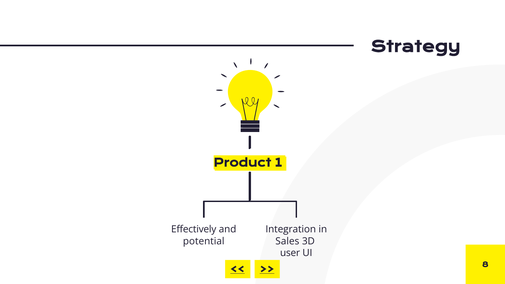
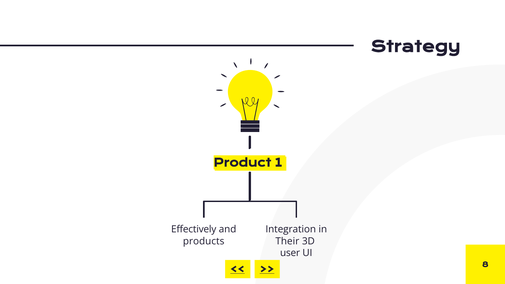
potential: potential -> products (204, 241)
Sales: Sales -> Their (287, 241)
